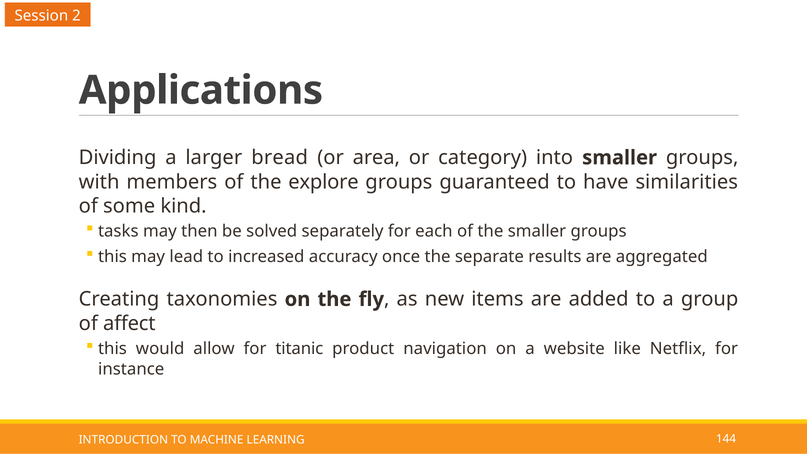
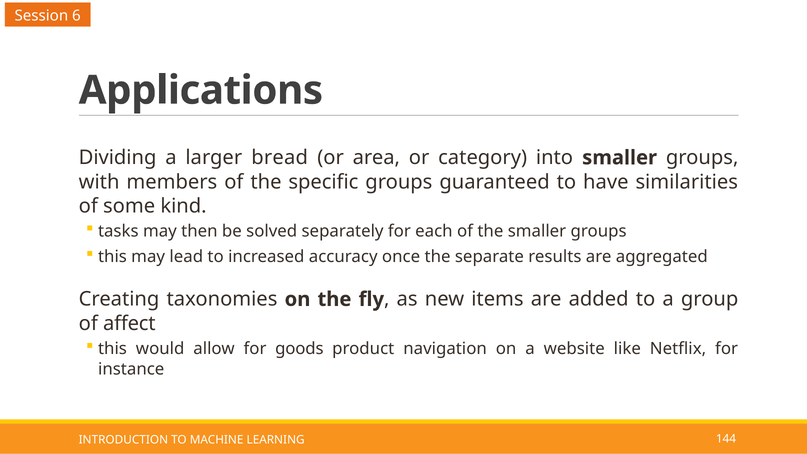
2: 2 -> 6 (76, 16)
explore: explore -> specific (323, 182)
titanic: titanic -> goods (299, 349)
